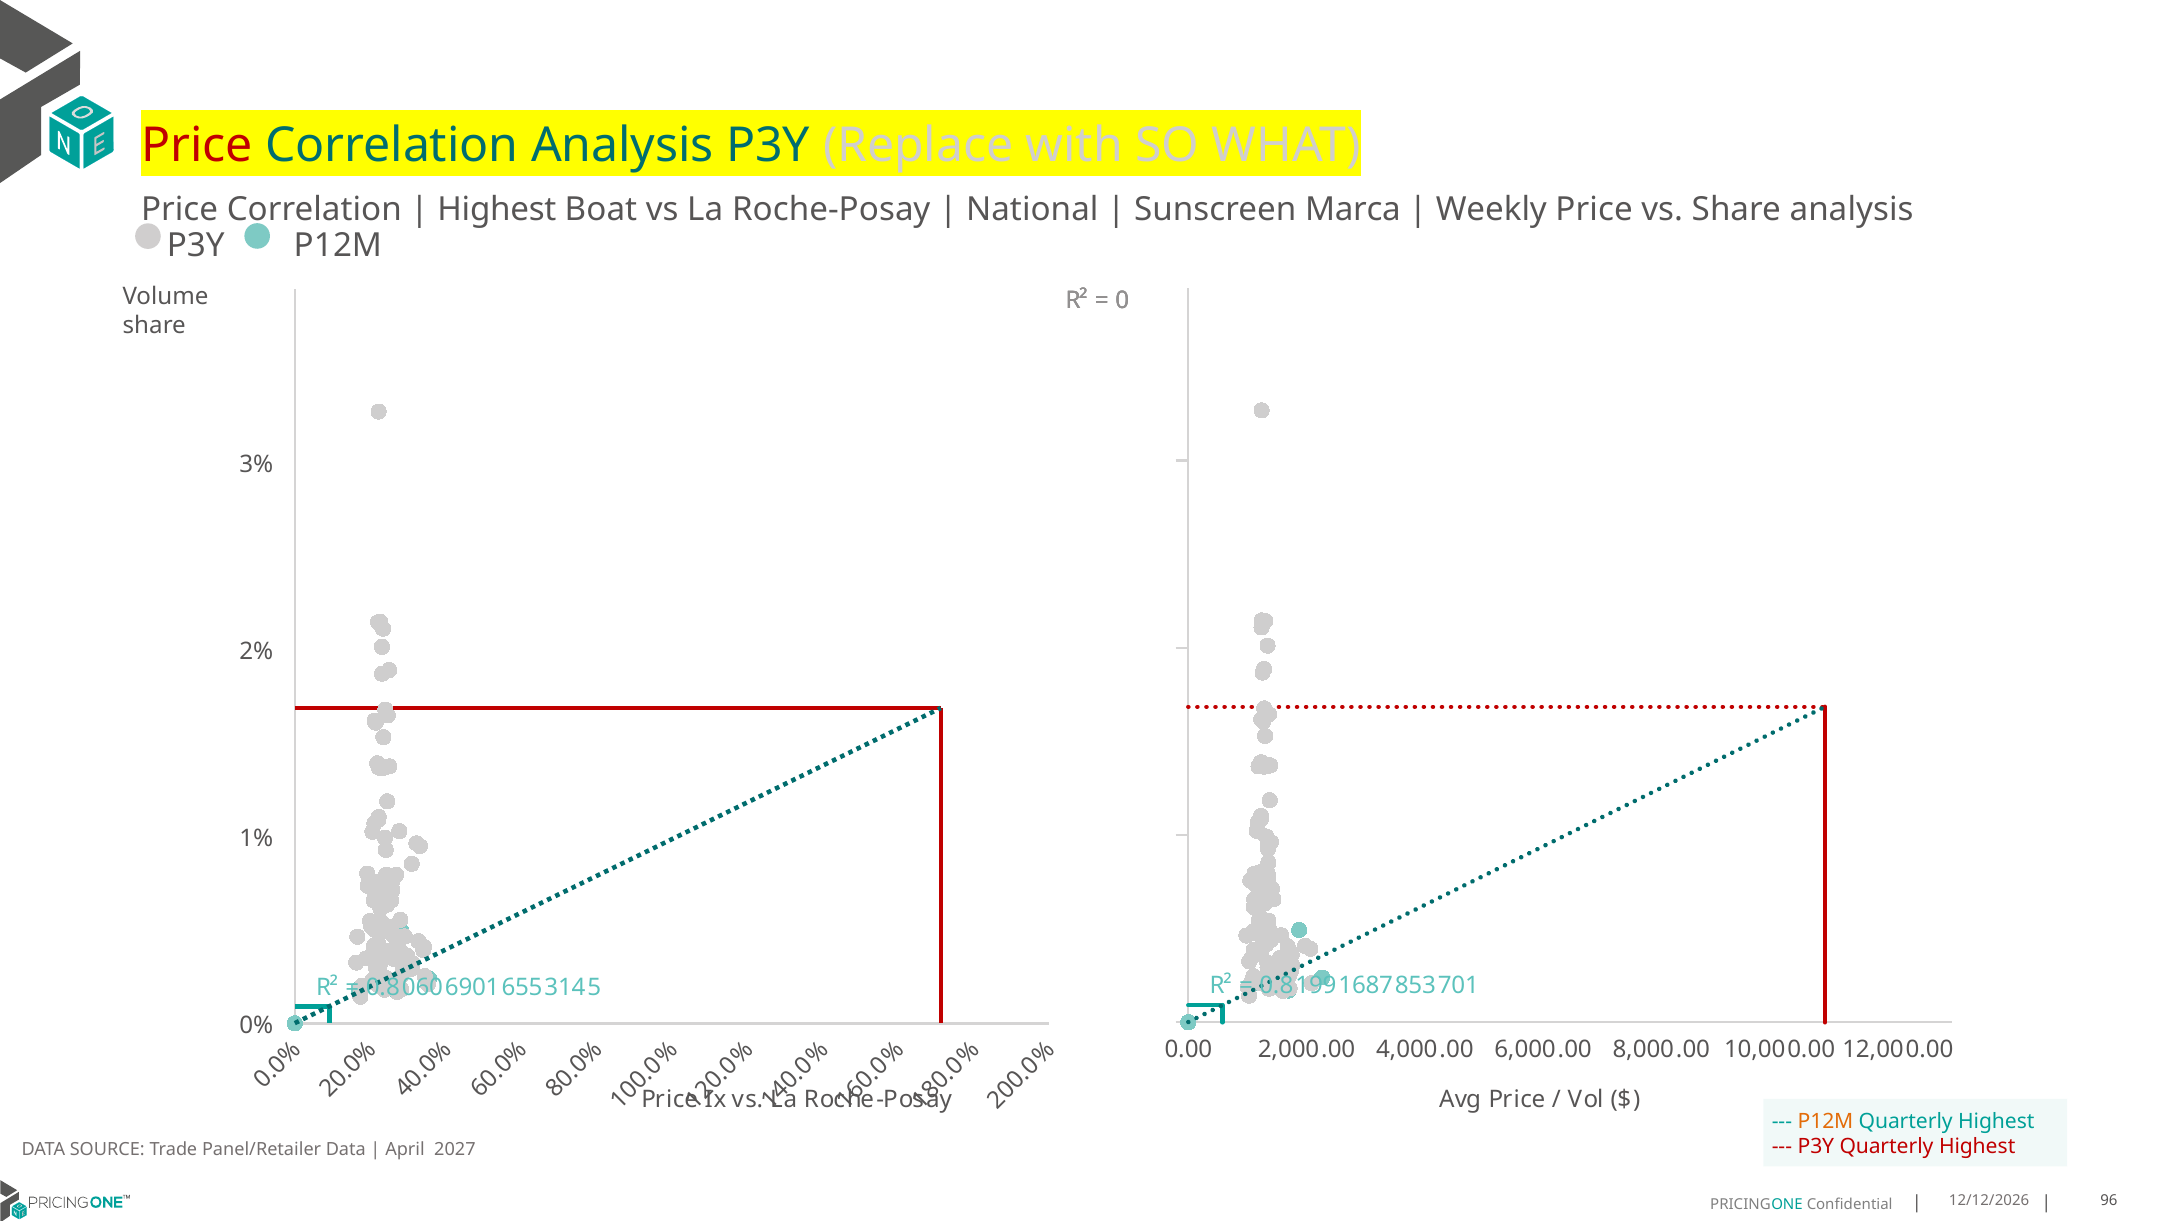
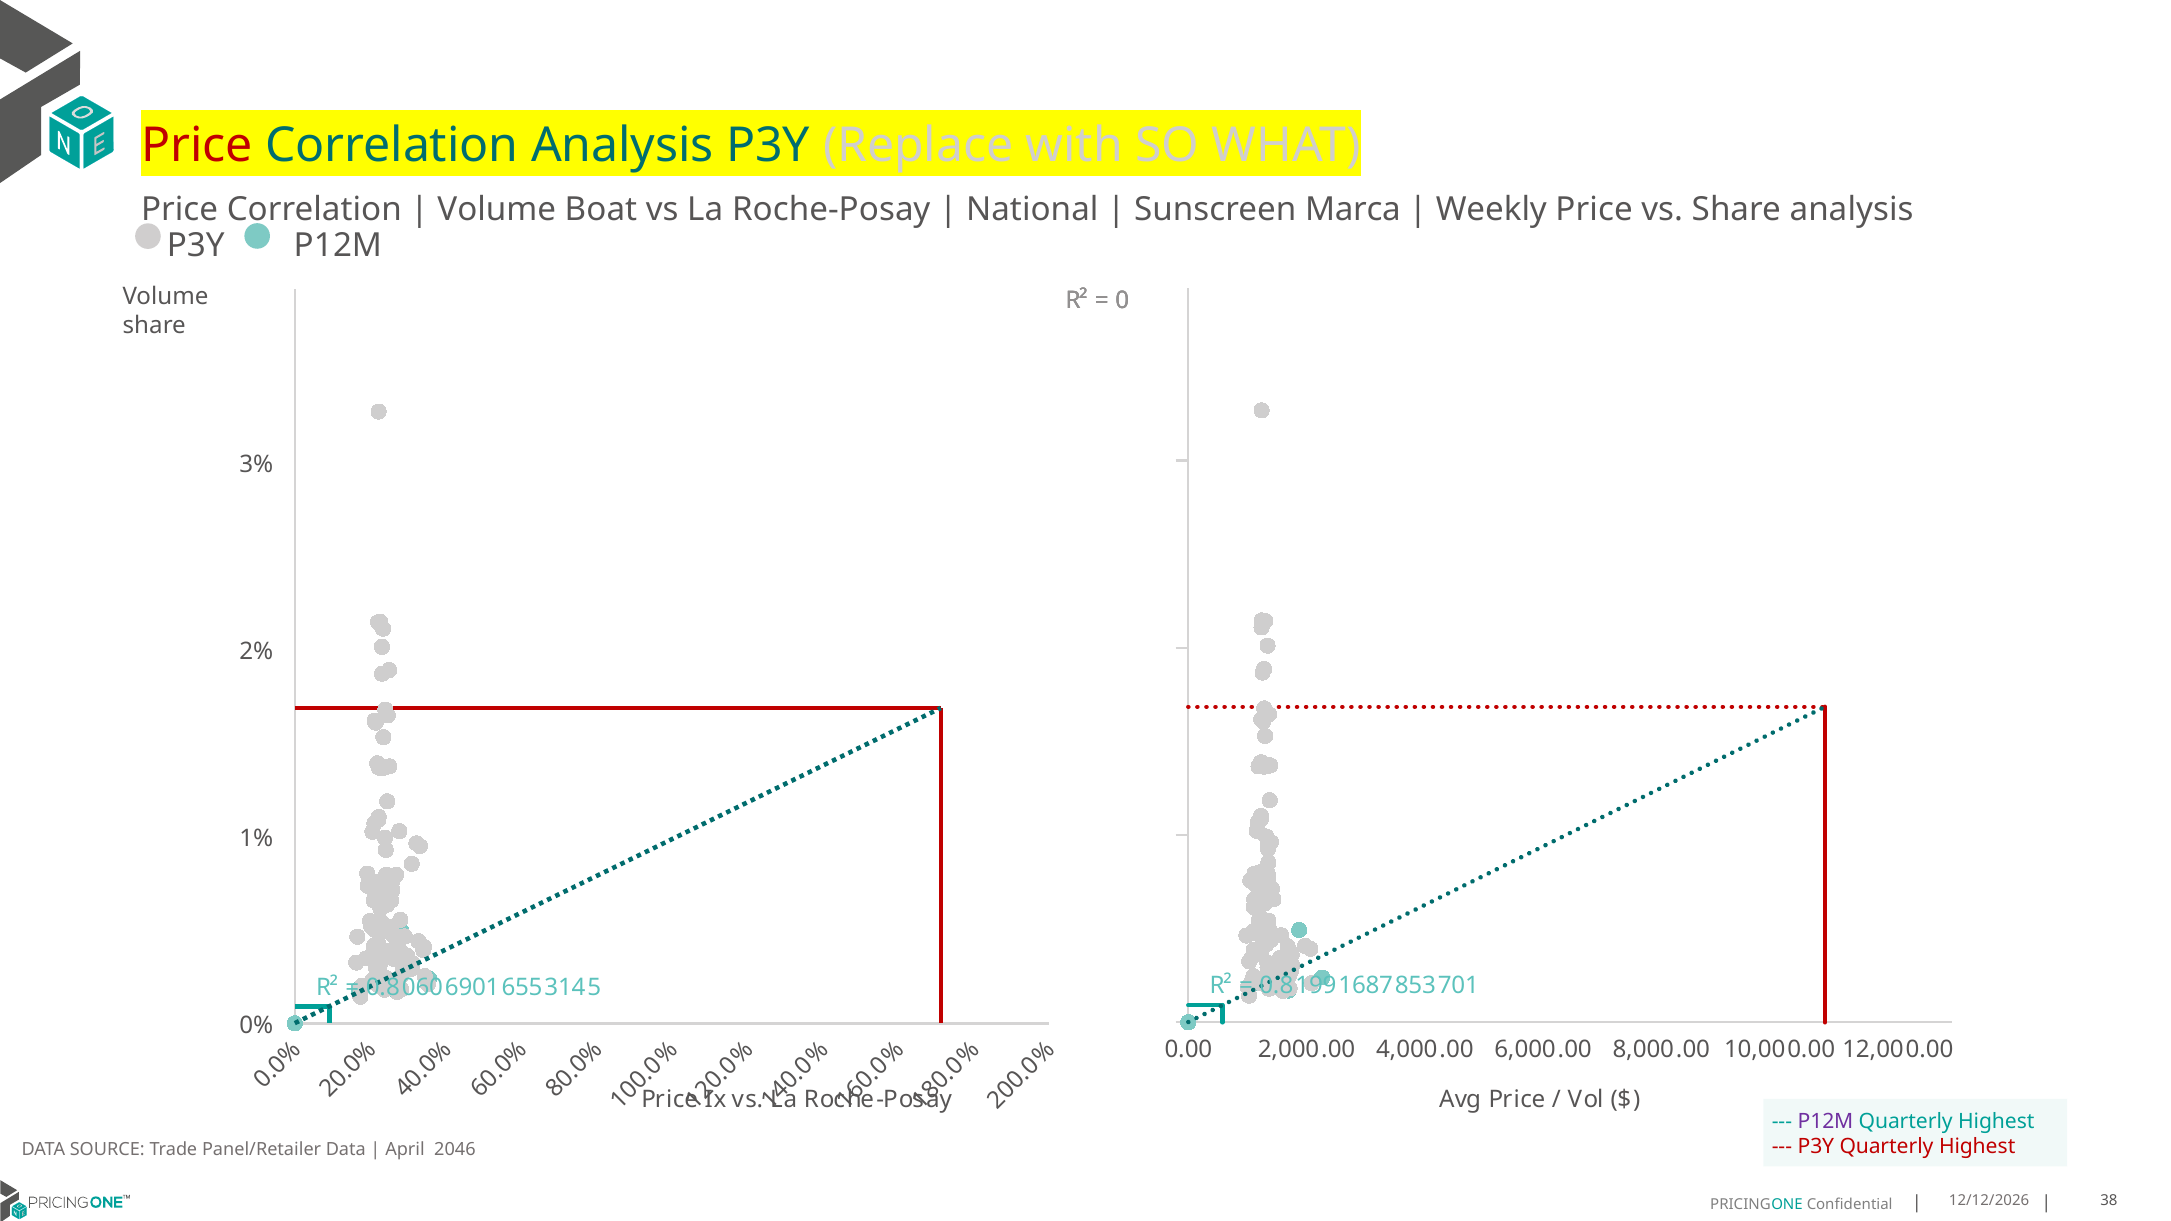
Highest: Highest -> Volume (497, 210)
P12M colour: orange -> purple (1826, 1122)
2027: 2027 -> 2046 (455, 1150)
96: 96 -> 38 (2109, 1201)
